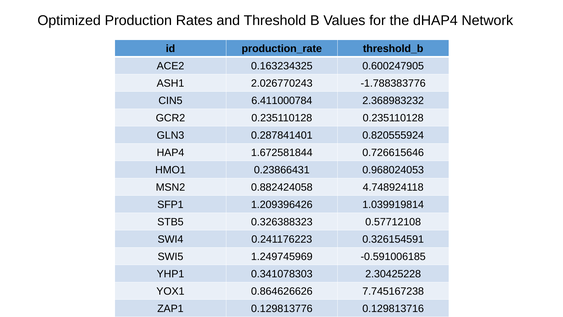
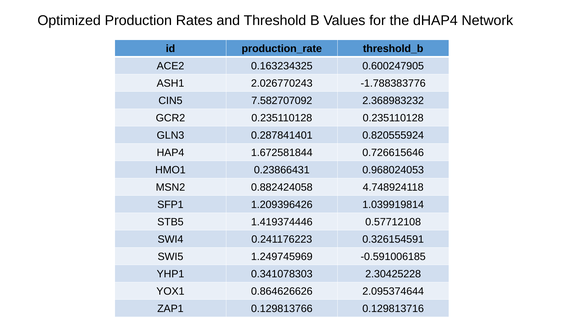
6.411000784: 6.411000784 -> 7.582707092 (282, 101)
0.326388323: 0.326388323 -> 1.419374446 (282, 222)
7.745167238: 7.745167238 -> 2.095374644 (393, 291)
0.129813776: 0.129813776 -> 0.129813766 (282, 308)
